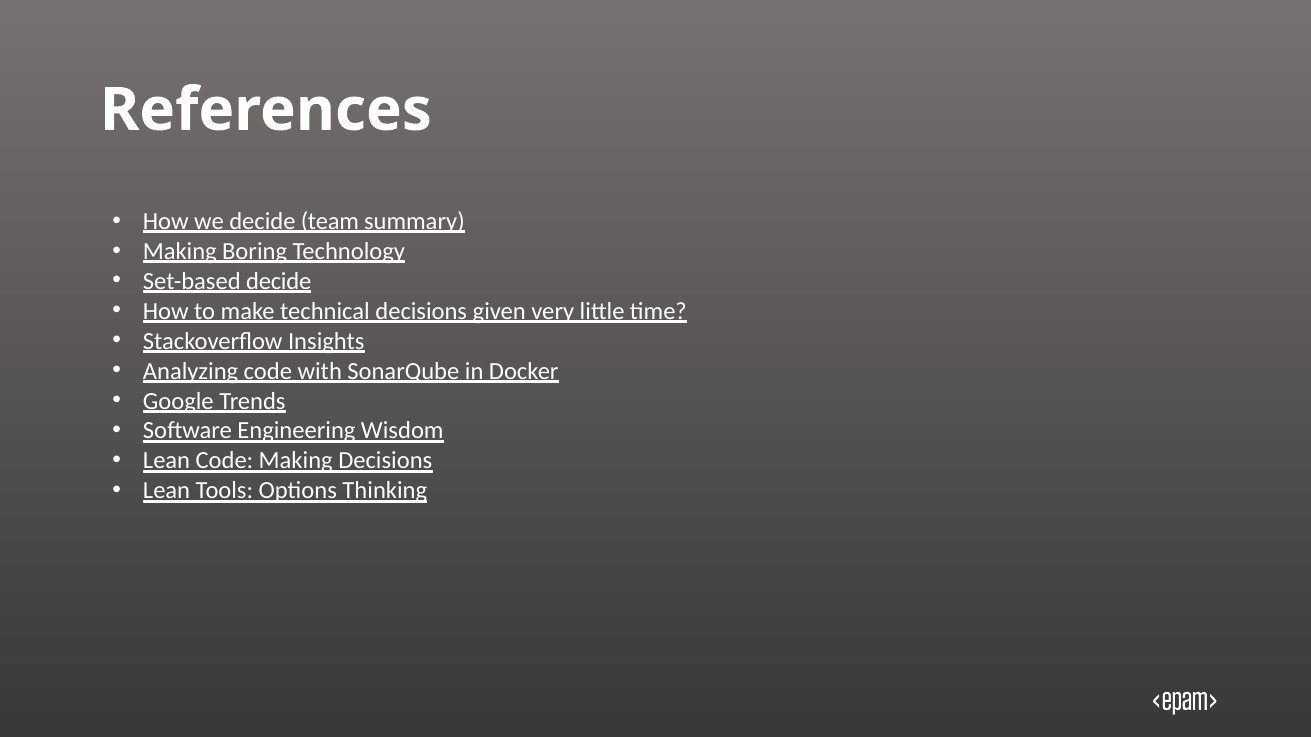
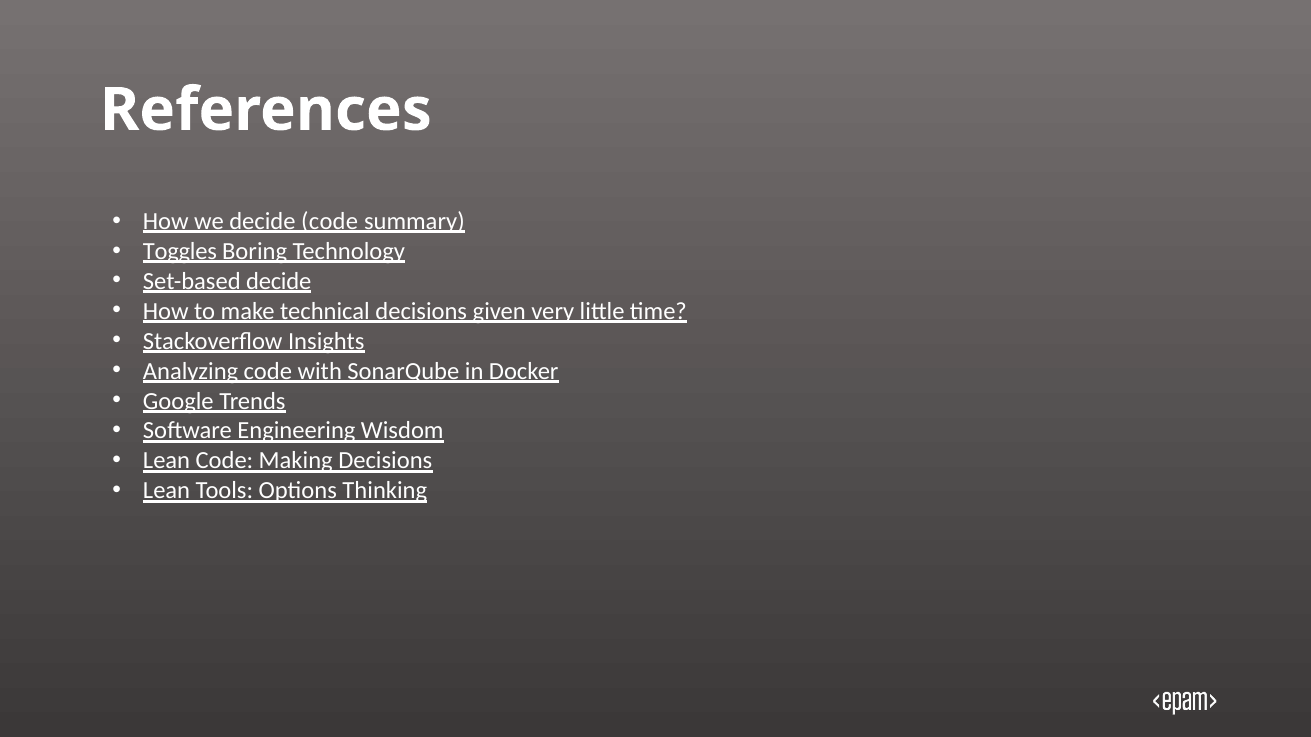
decide team: team -> code (330, 221)
Making: Making -> Toggles (180, 251)
